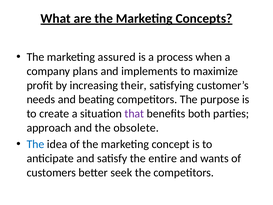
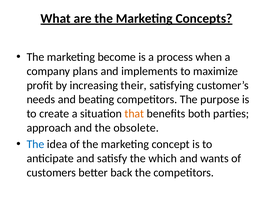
assured: assured -> become (117, 57)
that colour: purple -> orange (134, 113)
entire: entire -> which (163, 158)
seek: seek -> back (121, 172)
